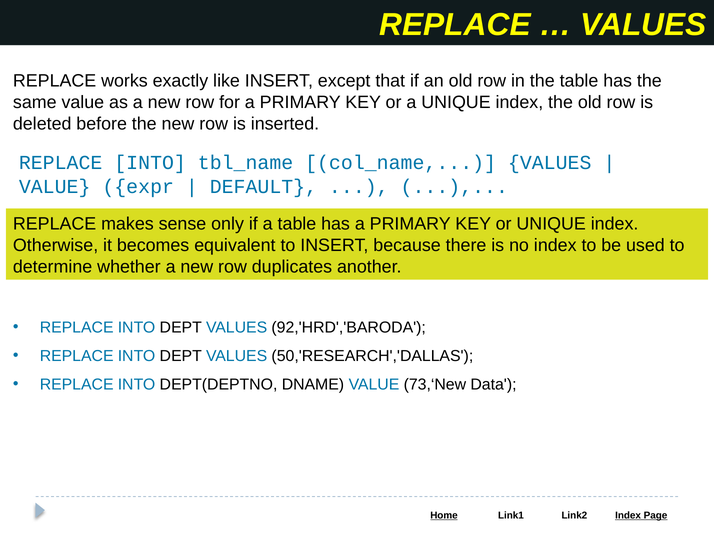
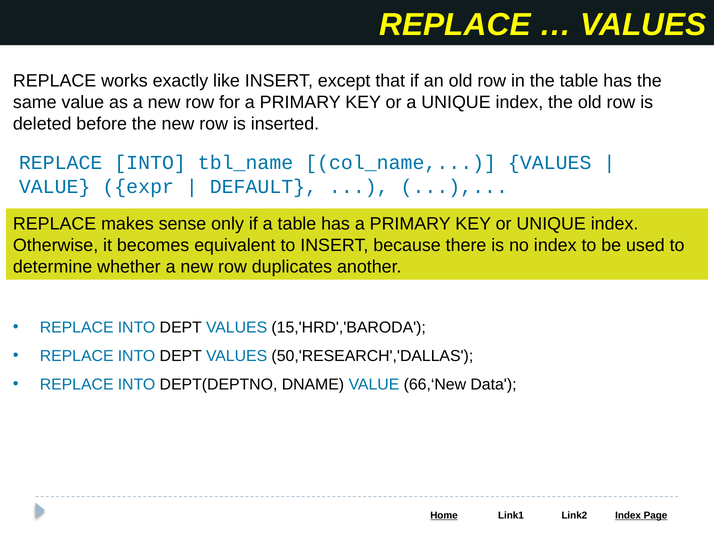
92,'HRD','BARODA: 92,'HRD','BARODA -> 15,'HRD','BARODA (349, 327)
73,‘New: 73,‘New -> 66,‘New (435, 384)
